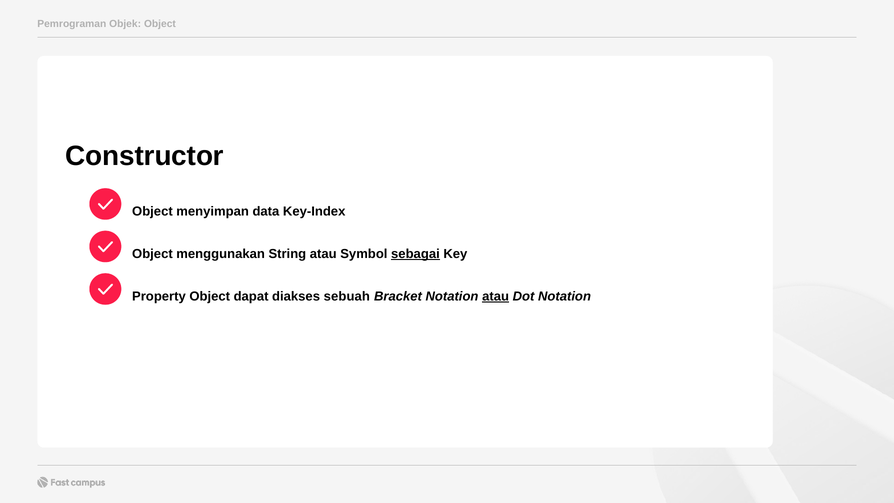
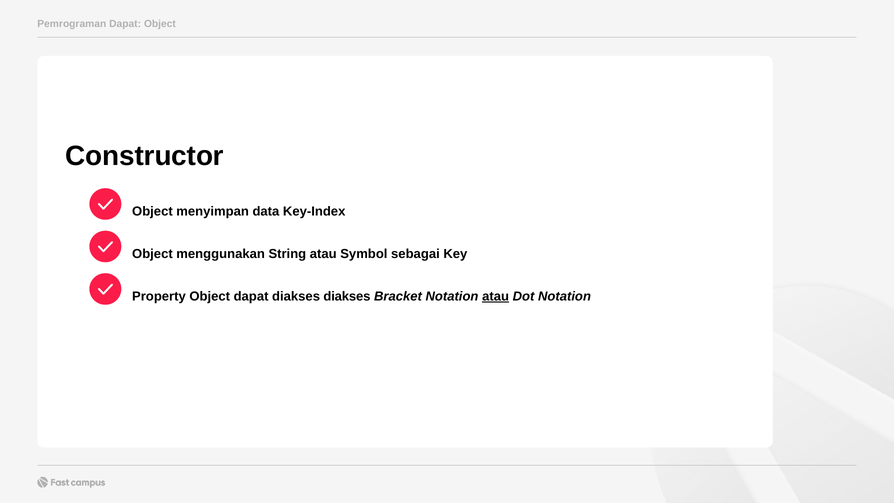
Pemrograman Objek: Objek -> Dapat (125, 24)
sebagai underline: present -> none (415, 254)
diakses sebuah: sebuah -> diakses (347, 296)
